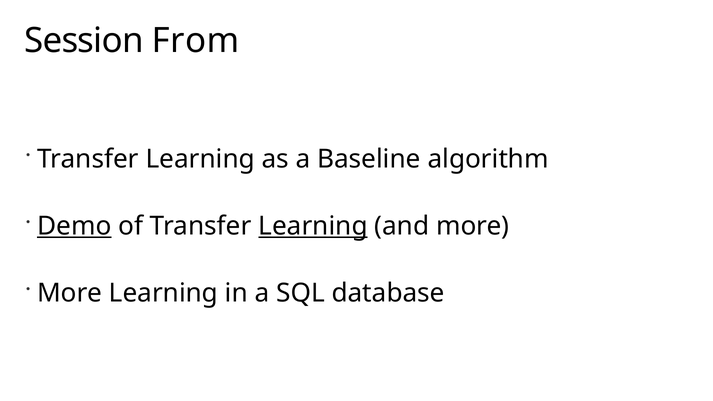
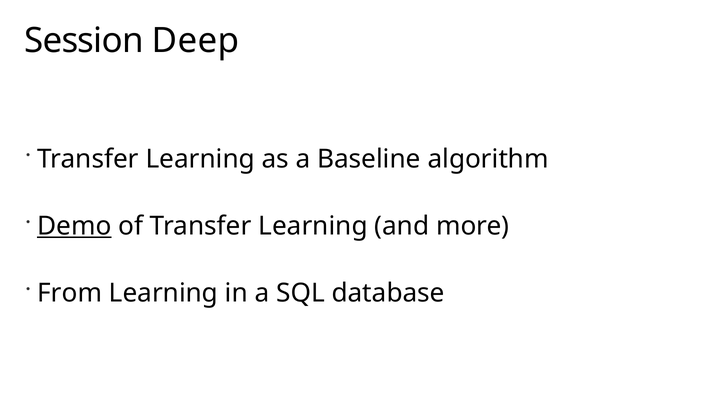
From: From -> Deep (196, 41)
Learning underline: present -> none (313, 226)
More: More -> From (70, 293)
